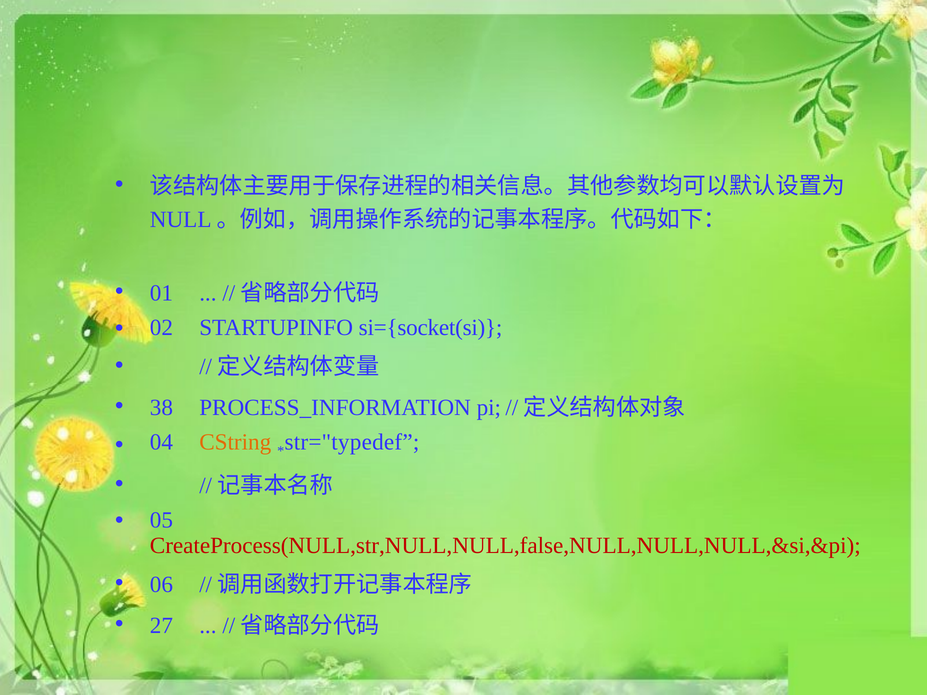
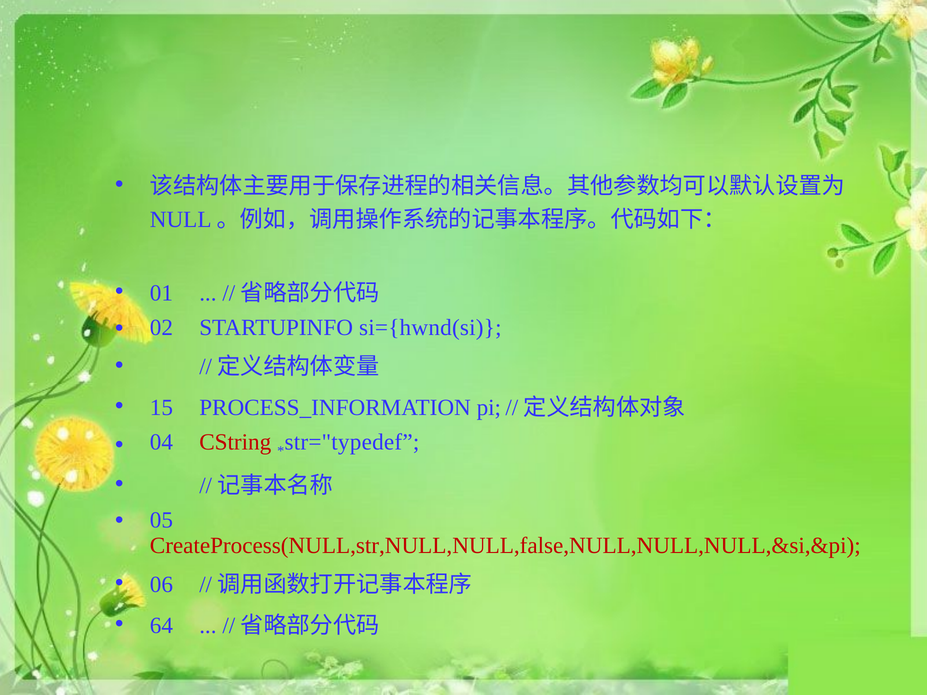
si={socket(si: si={socket(si -> si={hwnd(si (430, 328)
38: 38 -> 15 (161, 408)
CString colour: orange -> red (235, 442)
27: 27 -> 64 (161, 626)
